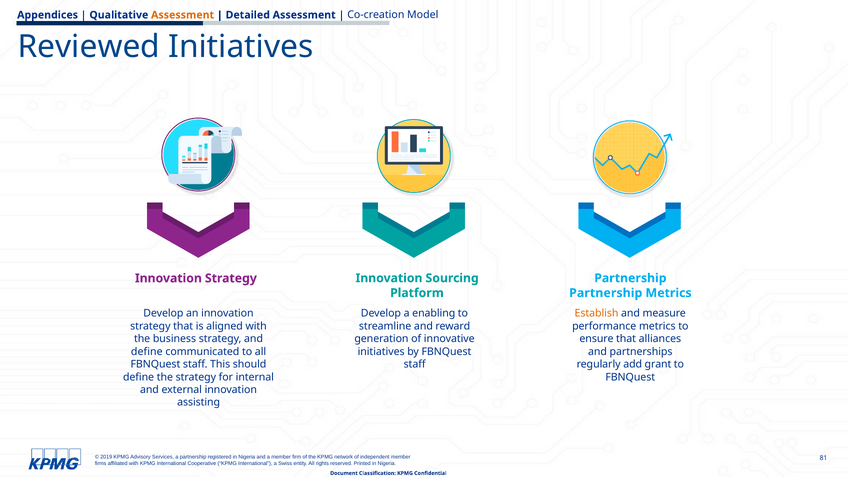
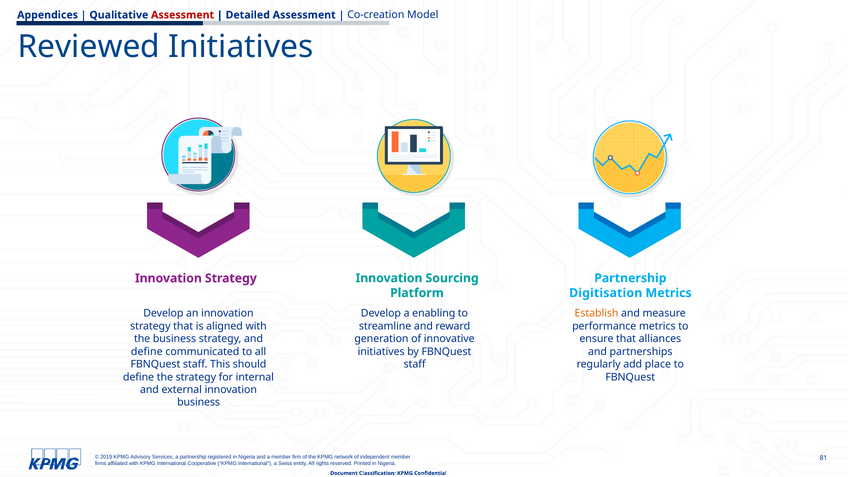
Assessment colour: orange -> red (183, 15)
Partnership: Partnership -> Digitisation (606, 293)
grant: grant -> place (658, 364)
assisting: assisting -> business (199, 402)
